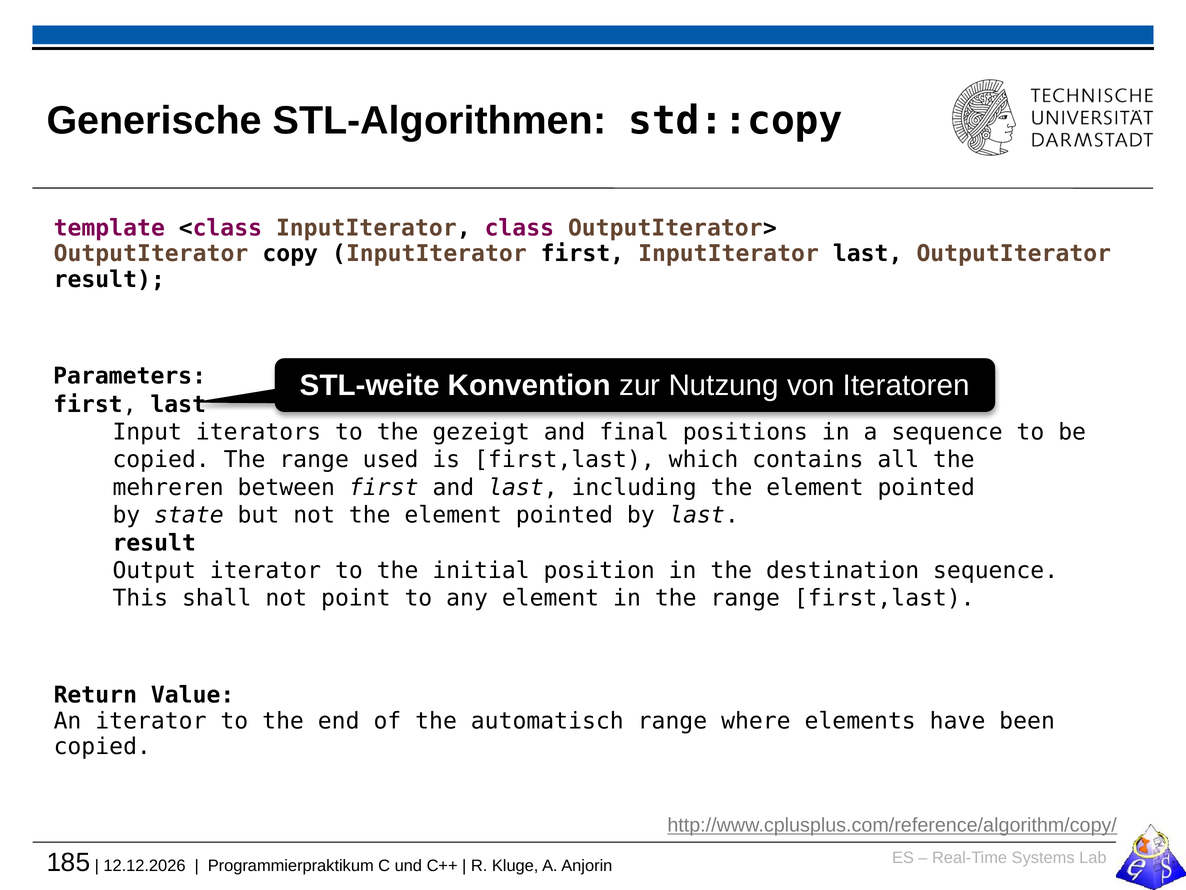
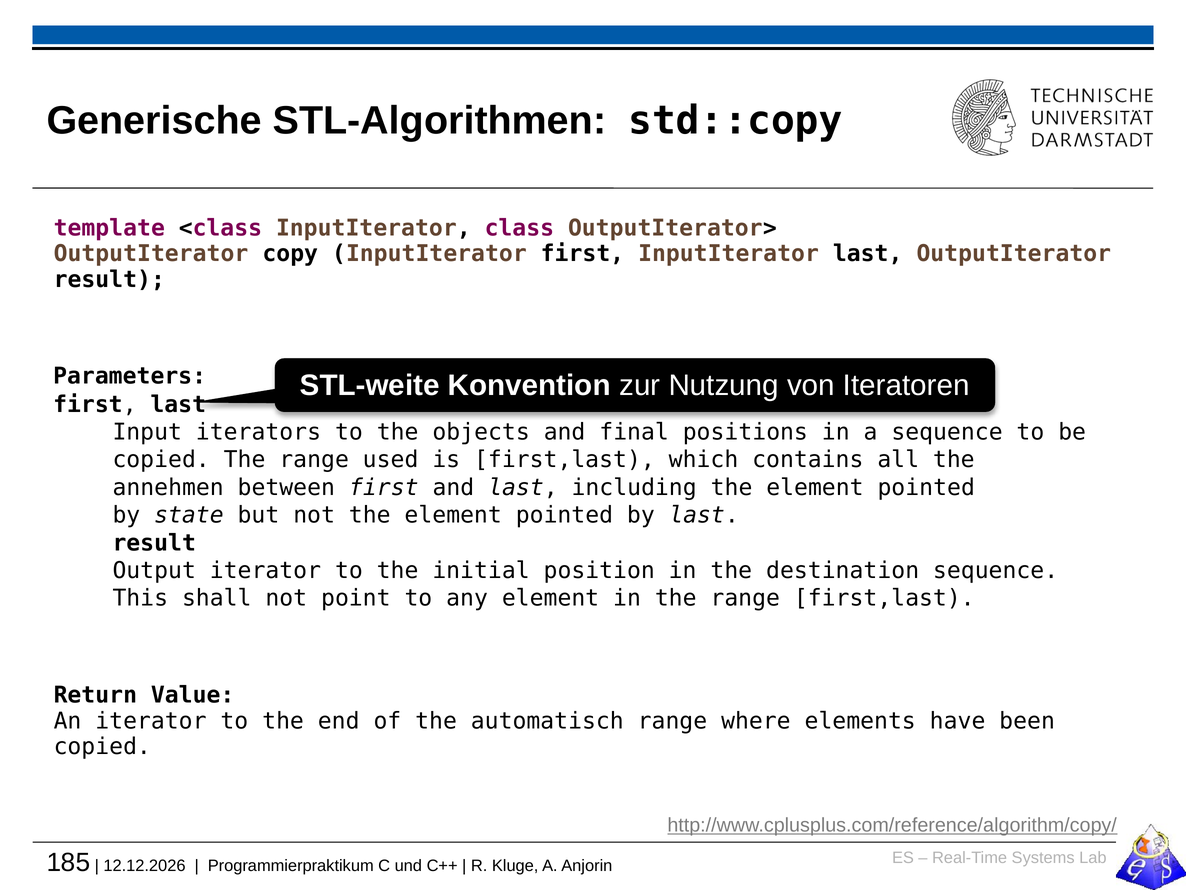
gezeigt: gezeigt -> objects (481, 432)
mehreren: mehreren -> annehmen (168, 487)
